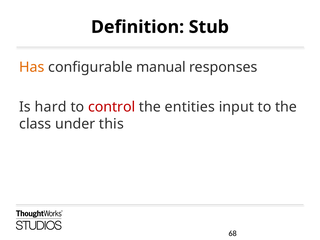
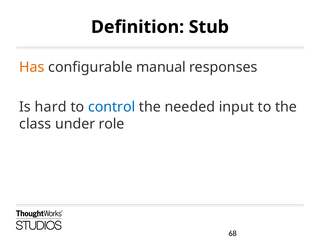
control colour: red -> blue (112, 107)
entities: entities -> needed (190, 107)
this: this -> role (112, 124)
